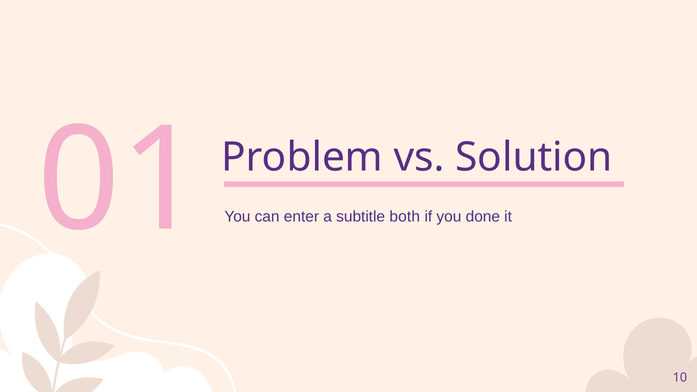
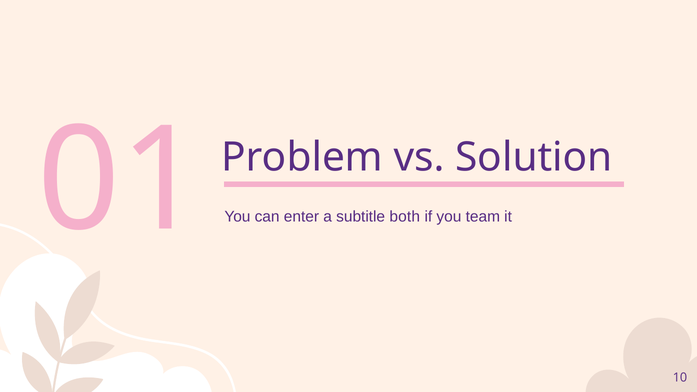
done: done -> team (483, 217)
